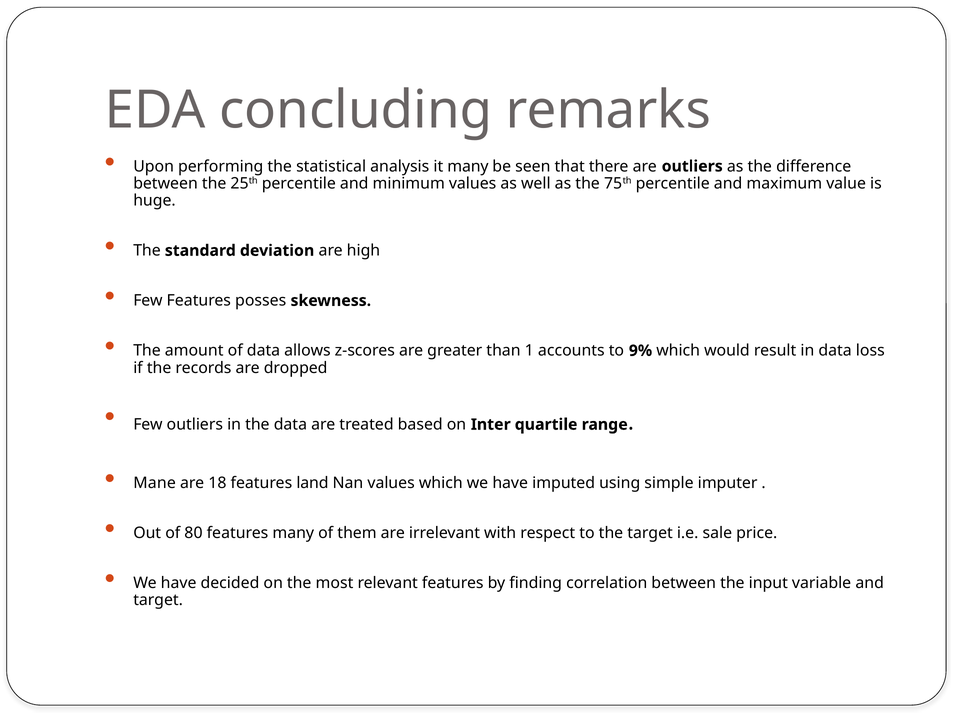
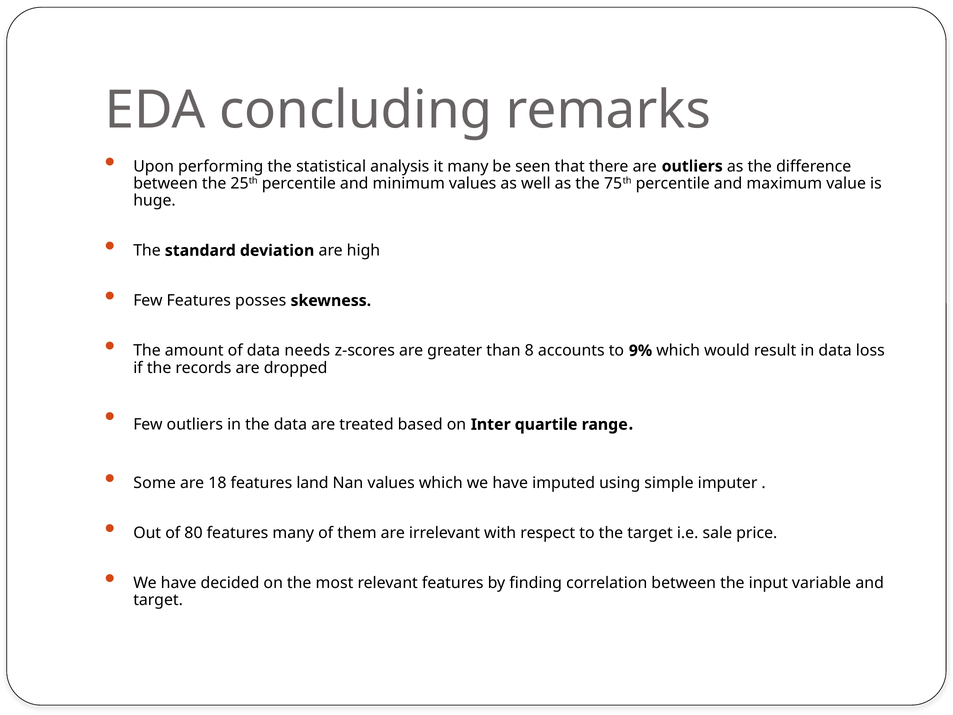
allows: allows -> needs (307, 351)
1: 1 -> 8 (529, 351)
Mane: Mane -> Some (155, 483)
